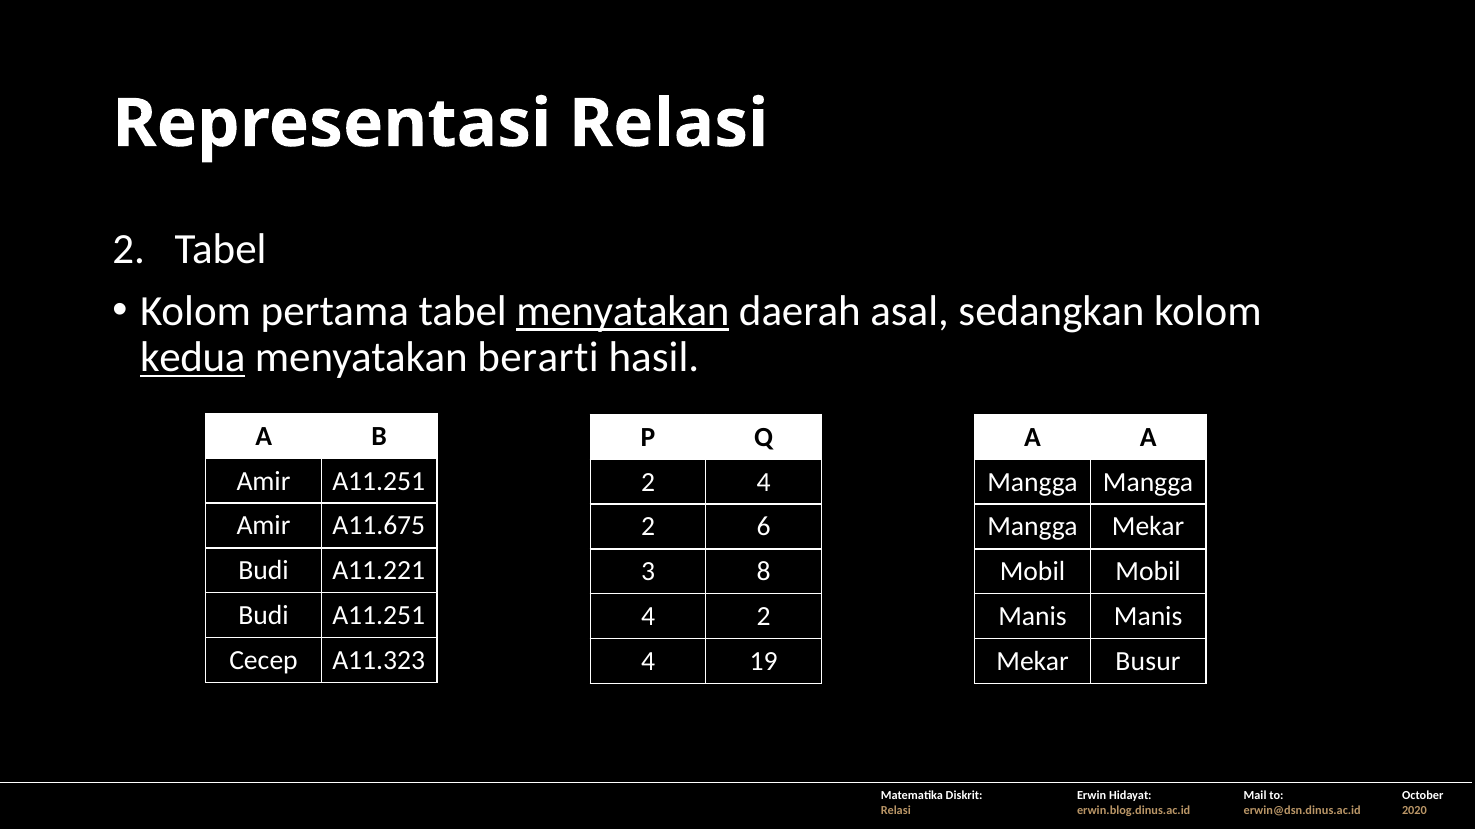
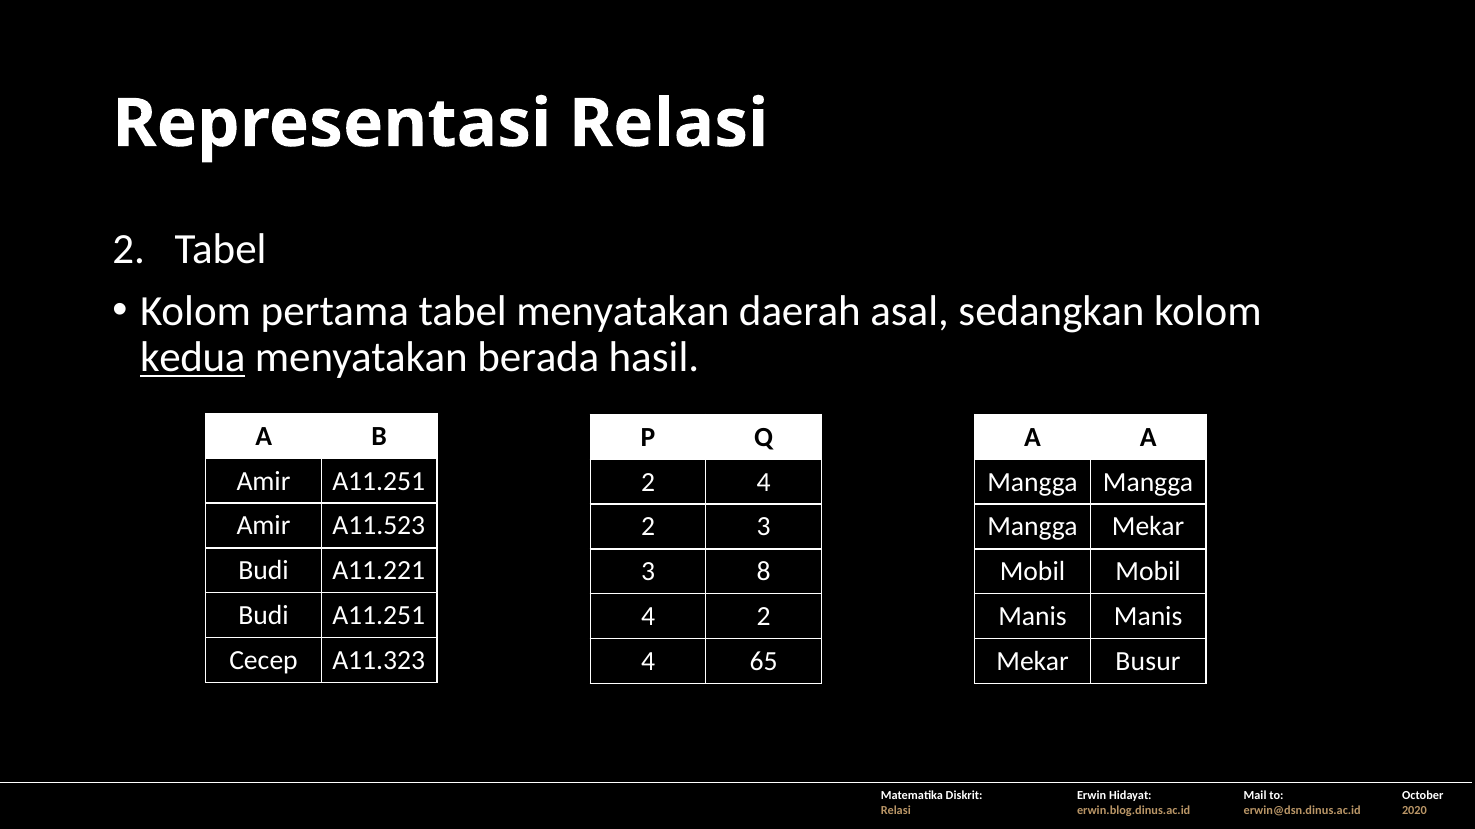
menyatakan underline: present -> none (623, 311)
berarti: berarti -> berada (538, 358)
A11.675: A11.675 -> A11.523 (379, 526)
2 6: 6 -> 3 (764, 527)
19: 19 -> 65 (764, 662)
